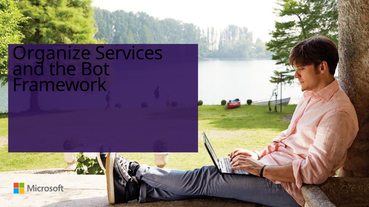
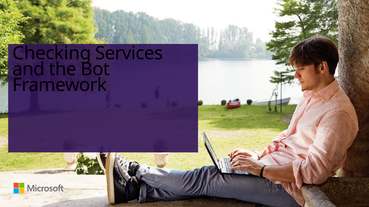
Organize: Organize -> Checking (52, 53)
